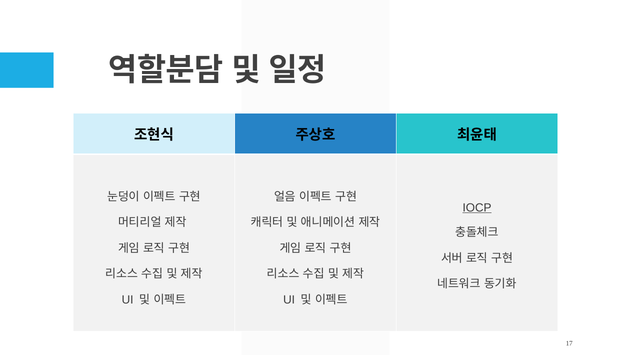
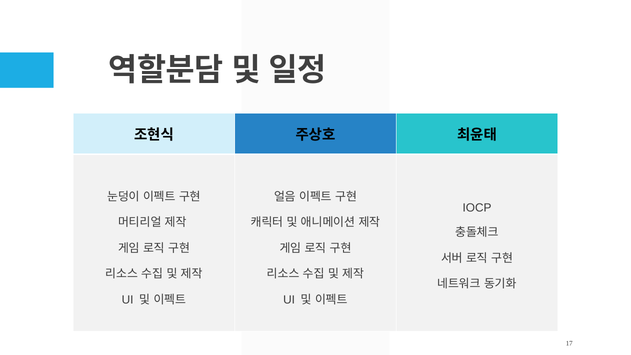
IOCP underline: present -> none (477, 208)
